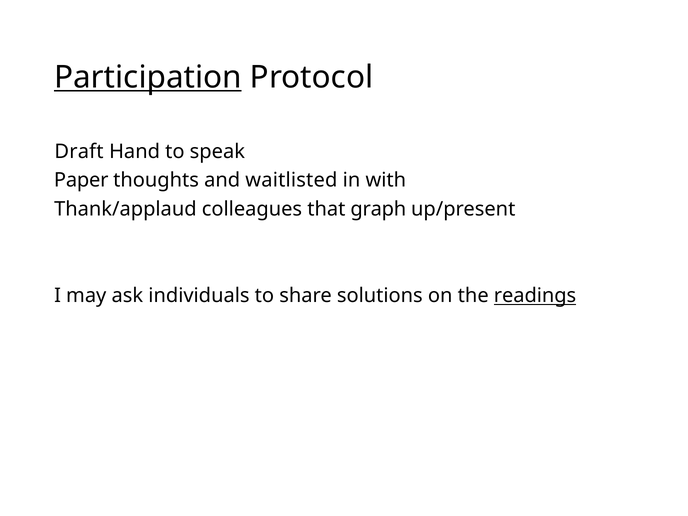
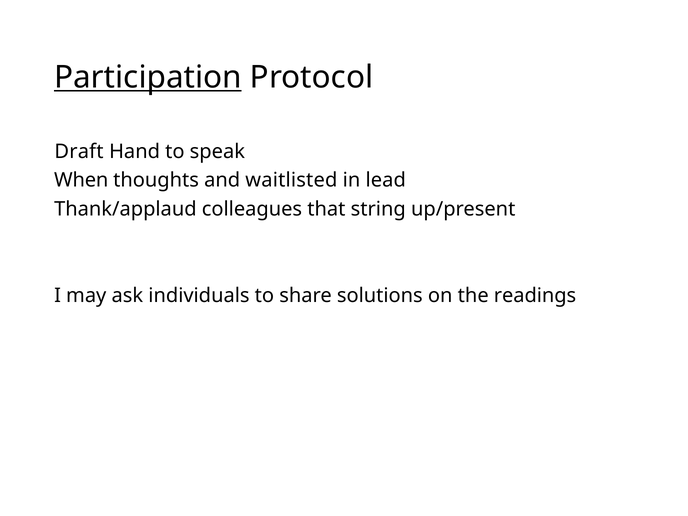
Paper: Paper -> When (81, 180)
with: with -> lead (386, 180)
graph: graph -> string (378, 209)
readings underline: present -> none (535, 296)
